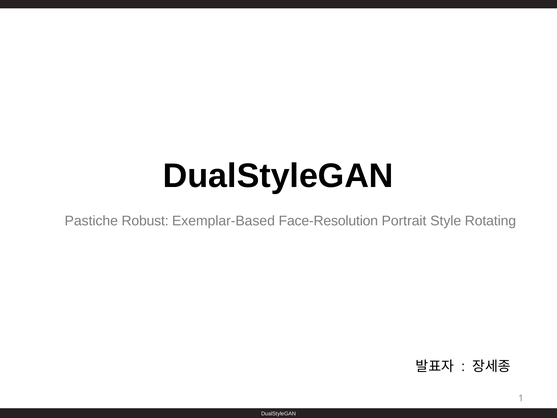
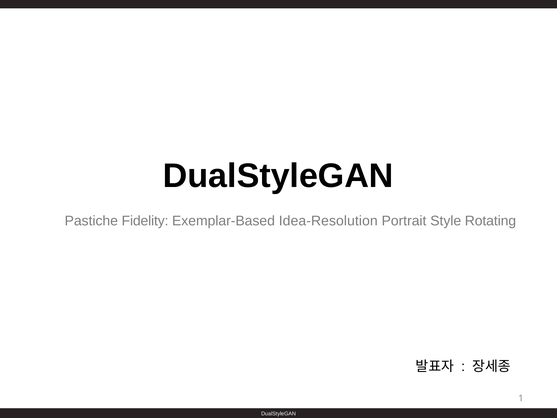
Robust: Robust -> Fidelity (145, 221)
Face-Resolution: Face-Resolution -> Idea-Resolution (328, 221)
